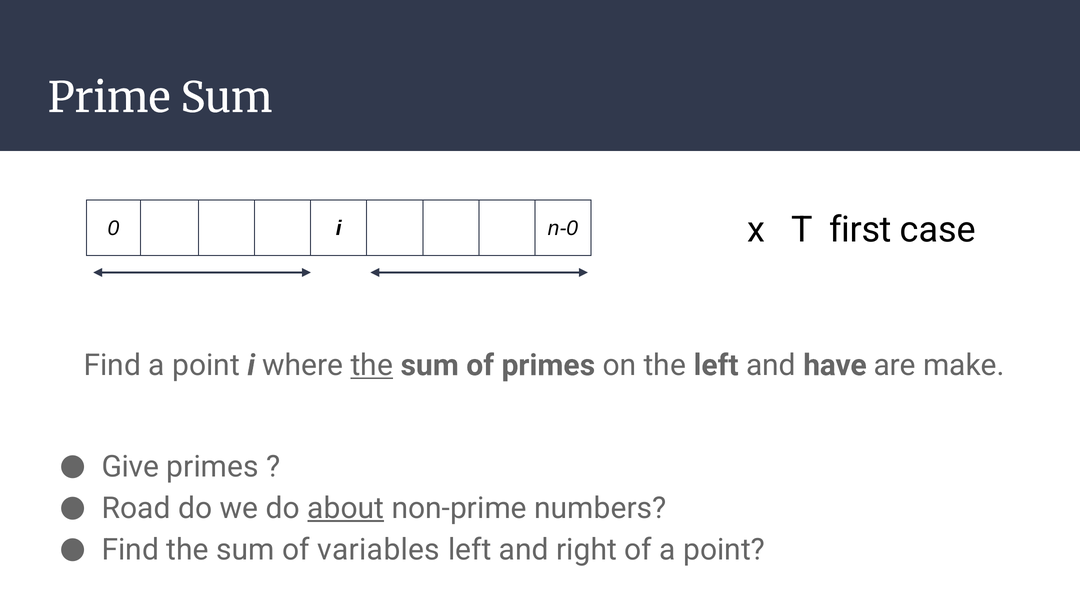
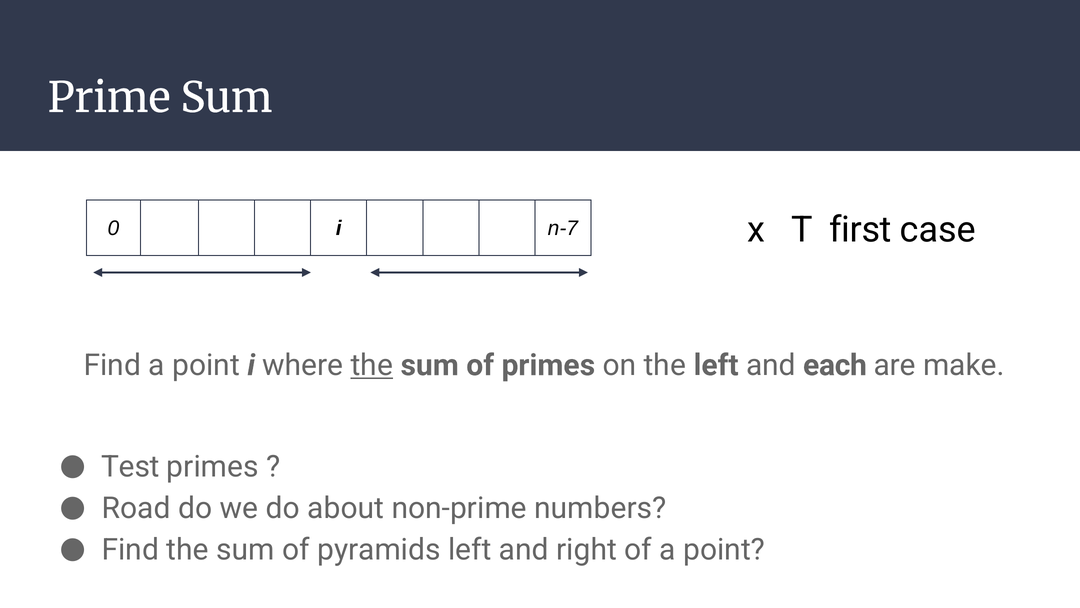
n-0: n-0 -> n-7 (563, 228)
have: have -> each (835, 365)
Give: Give -> Test (130, 466)
about underline: present -> none (346, 508)
variables: variables -> pyramids (379, 549)
